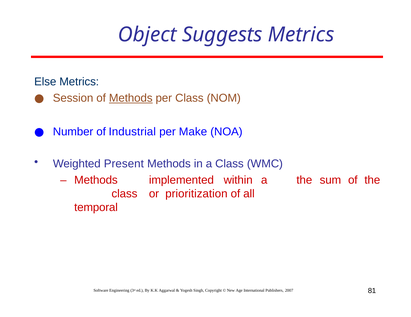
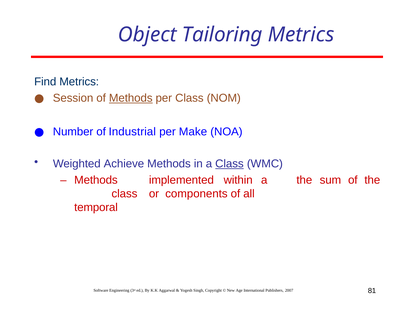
Suggests: Suggests -> Tailoring (222, 35)
Else: Else -> Find (45, 82)
Present: Present -> Achieve (124, 164)
Class underline: none -> present (229, 164)
prioritization: prioritization -> components (196, 194)
